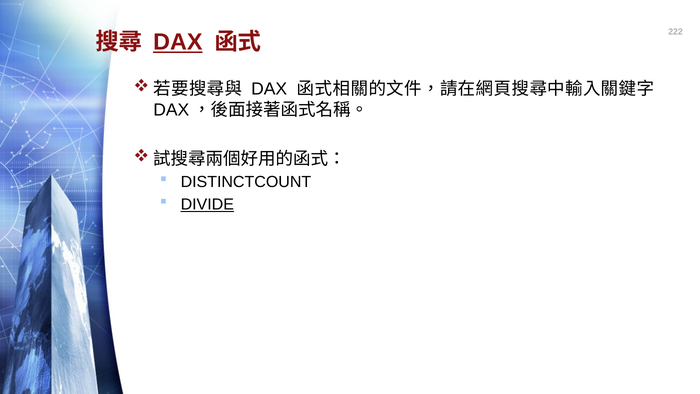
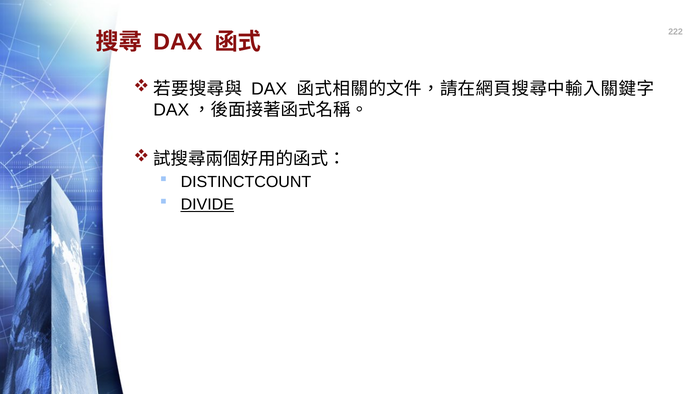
DAX underline: present -> none (178, 42)
